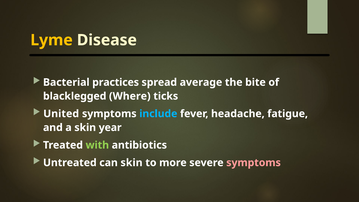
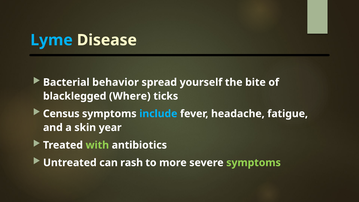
Lyme colour: yellow -> light blue (52, 40)
practices: practices -> behavior (116, 82)
average: average -> yourself (201, 82)
United: United -> Census (61, 114)
can skin: skin -> rash (132, 163)
symptoms colour: pink -> light green (254, 163)
